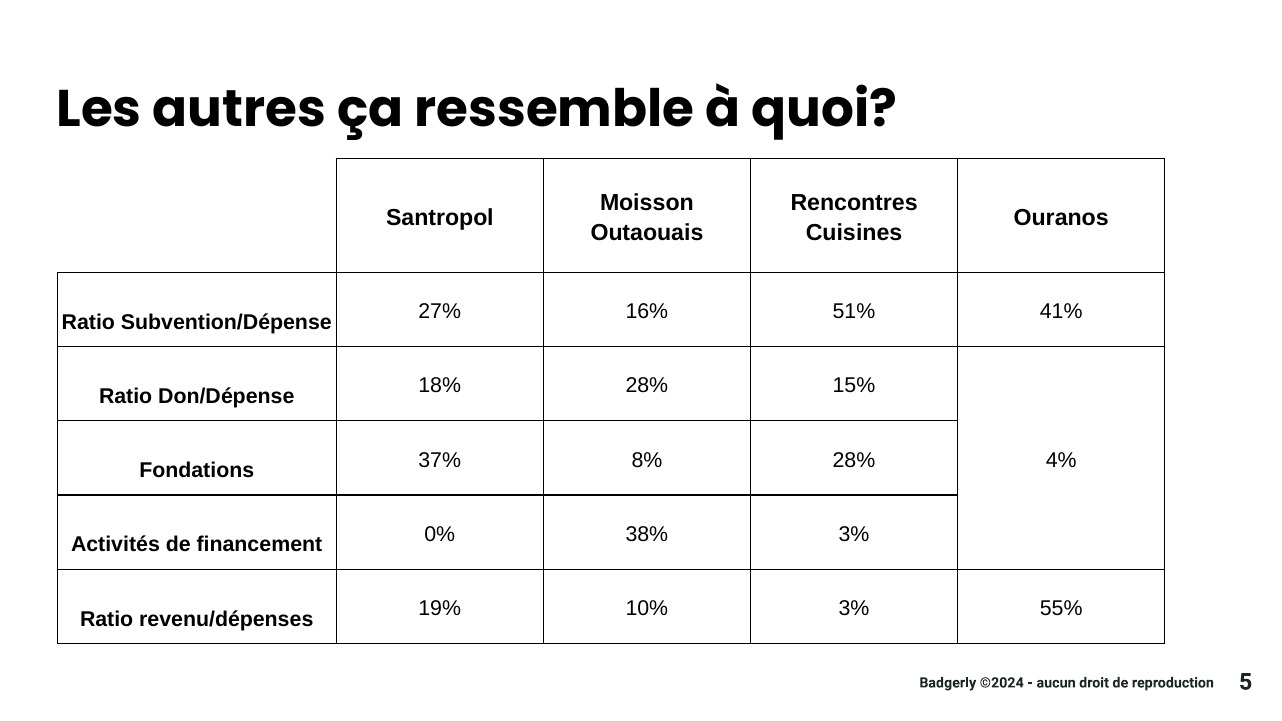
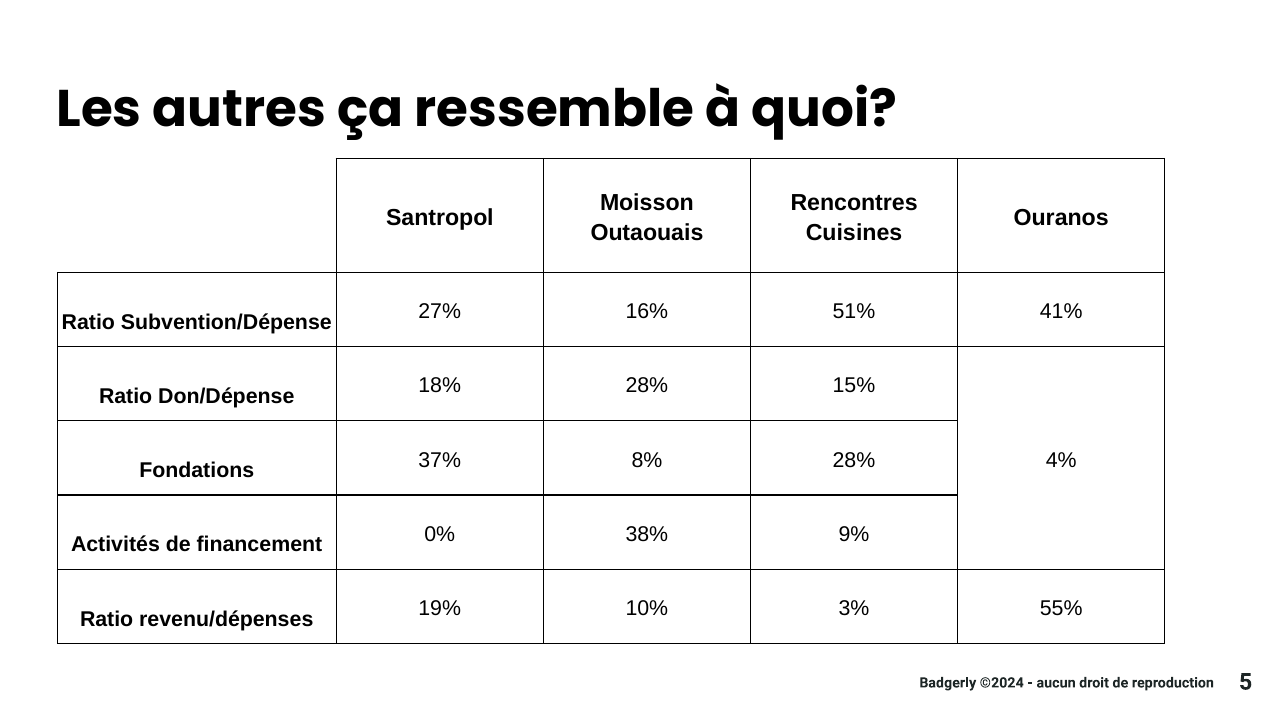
38% 3%: 3% -> 9% (854, 534)
